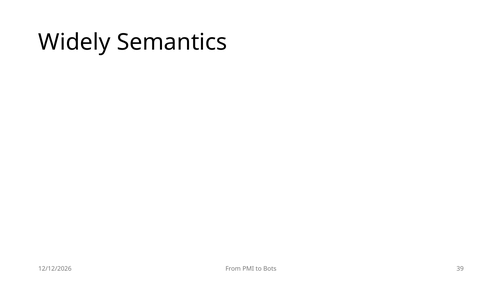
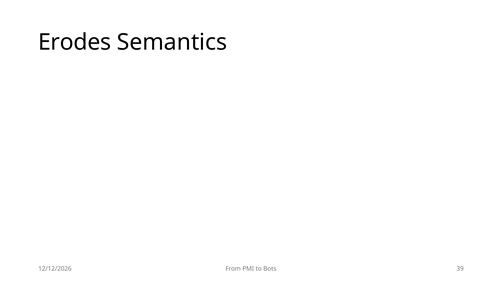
Widely: Widely -> Erodes (75, 42)
